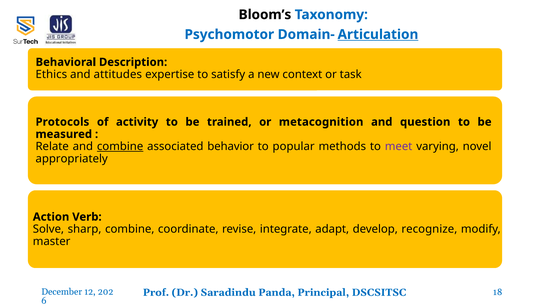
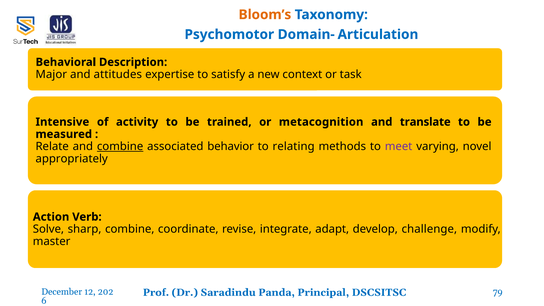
Bloom’s colour: black -> orange (265, 15)
Articulation underline: present -> none (378, 34)
Ethics: Ethics -> Major (51, 74)
Protocols: Protocols -> Intensive (62, 122)
question: question -> translate (425, 122)
popular: popular -> relating (294, 146)
recognize: recognize -> challenge (429, 229)
18: 18 -> 79 (498, 292)
